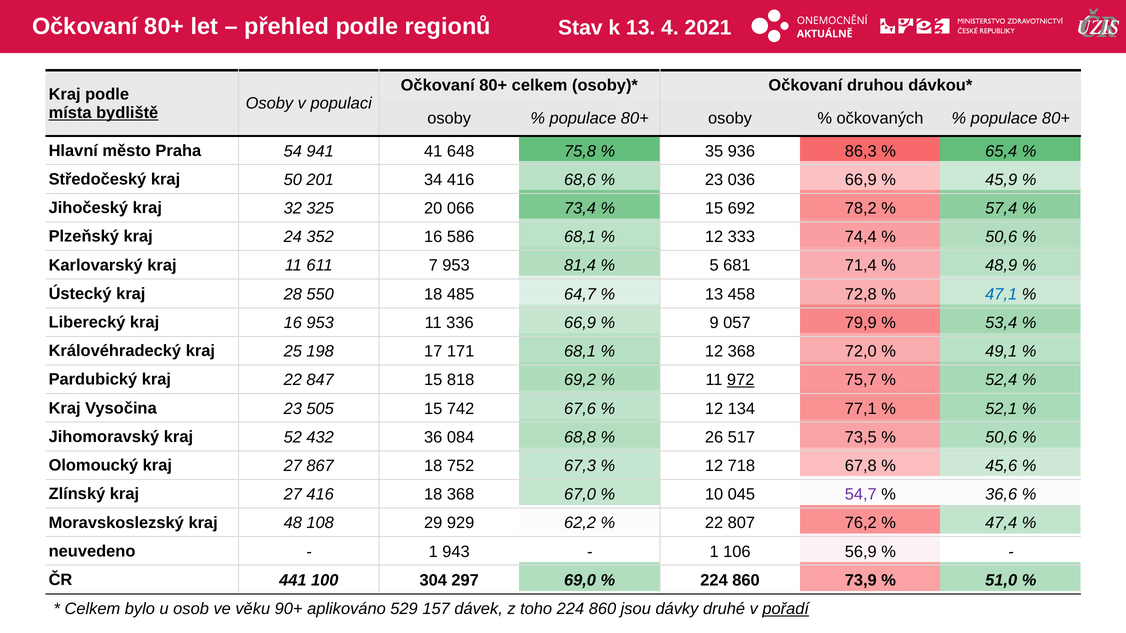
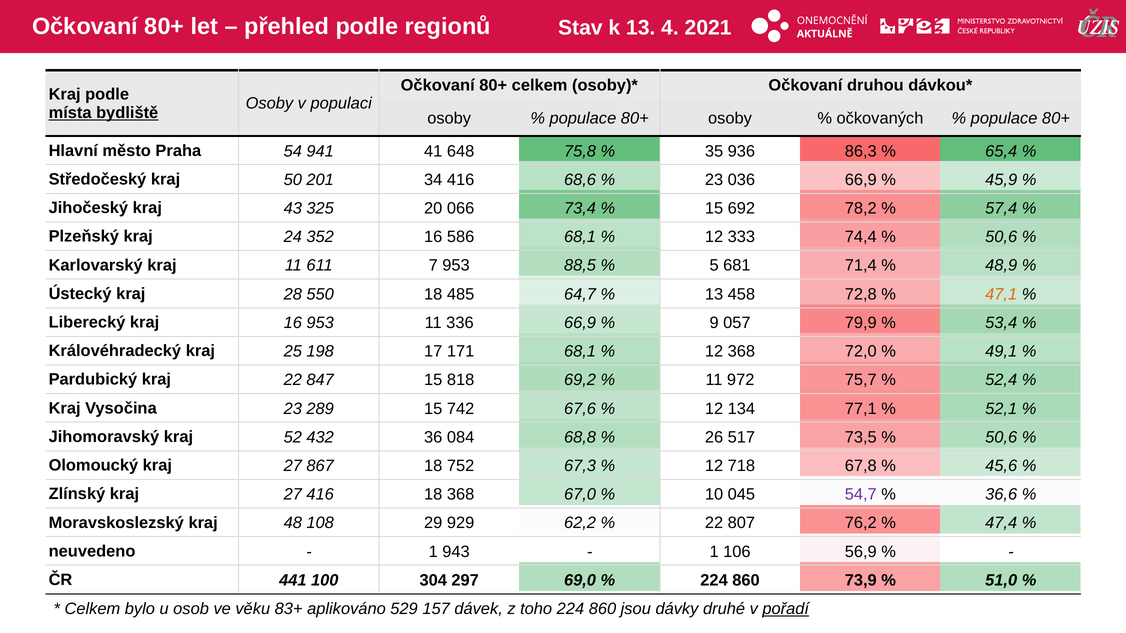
32: 32 -> 43 (293, 208)
81,4: 81,4 -> 88,5 (580, 266)
47,1 colour: blue -> orange (1001, 294)
972 underline: present -> none (741, 380)
505: 505 -> 289 (320, 409)
90+: 90+ -> 83+ (289, 609)
